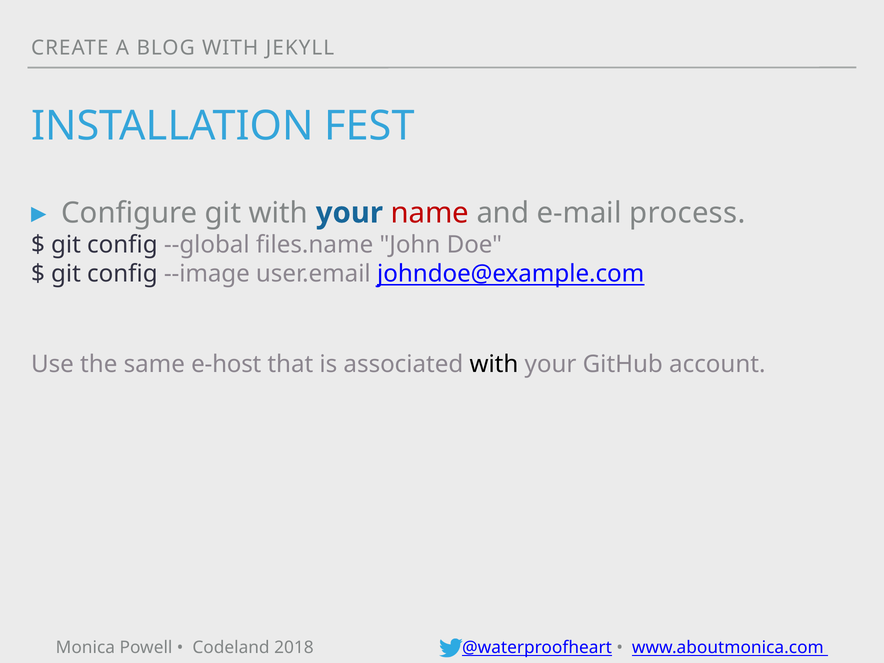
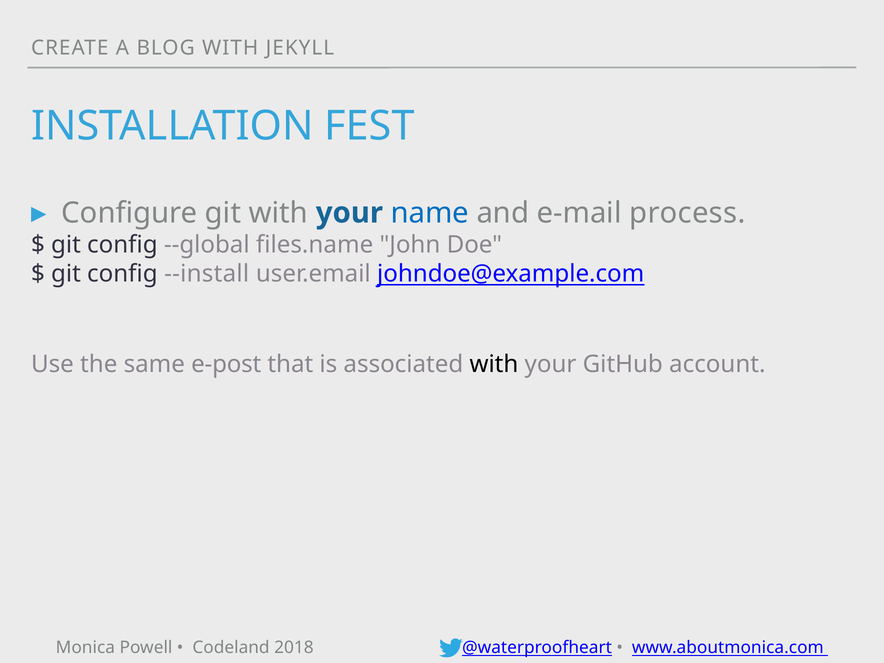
name colour: red -> blue (430, 213)
--image: --image -> --install (207, 274)
e-host: e-host -> e-post (226, 364)
